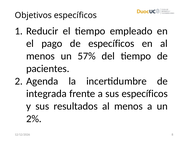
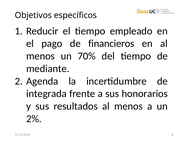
de específicos: específicos -> financieros (111, 44)
57%: 57% -> 70% (87, 56)
pacientes: pacientes -> mediante (48, 69)
sus específicos: específicos -> honorarios (145, 94)
